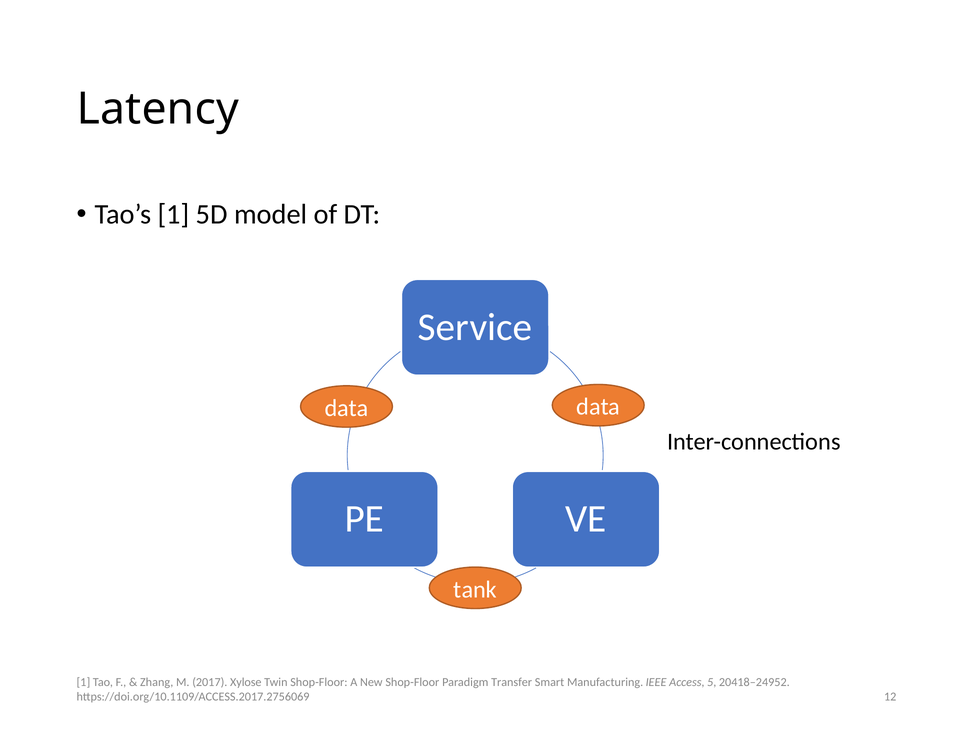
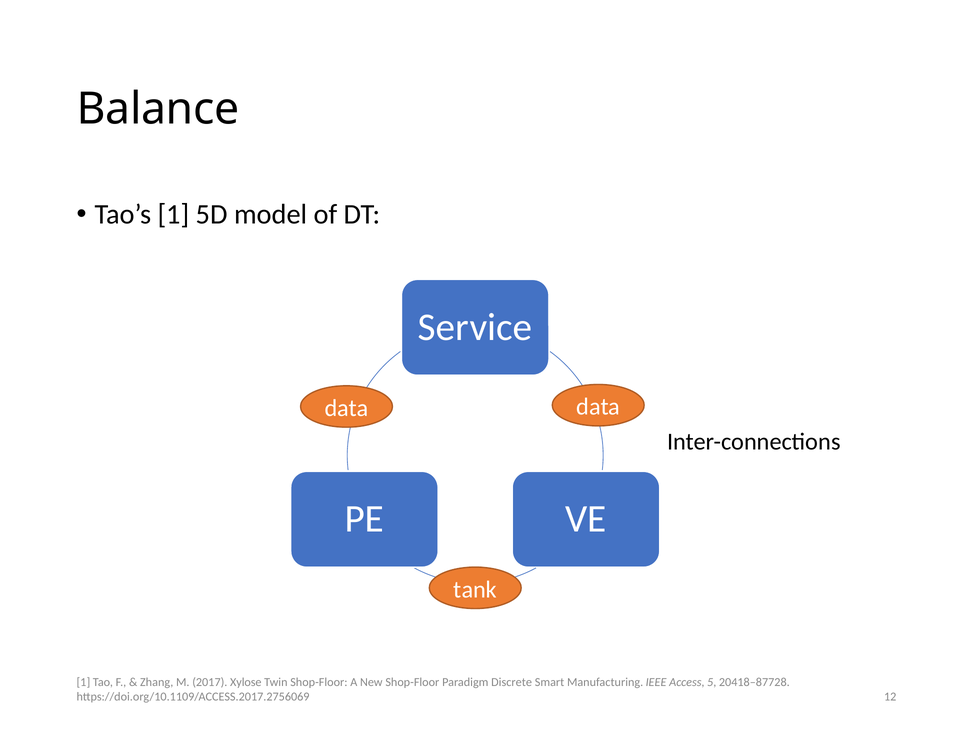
Latency: Latency -> Balance (158, 109)
Transfer: Transfer -> Discrete (512, 682)
20418–24952: 20418–24952 -> 20418–87728 (754, 682)
